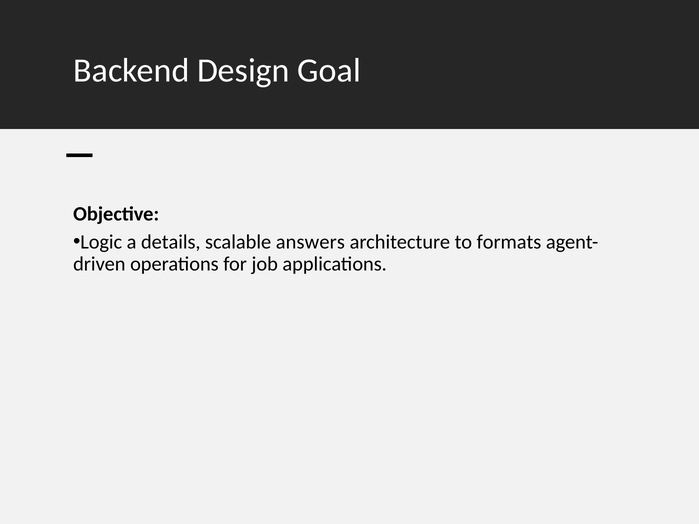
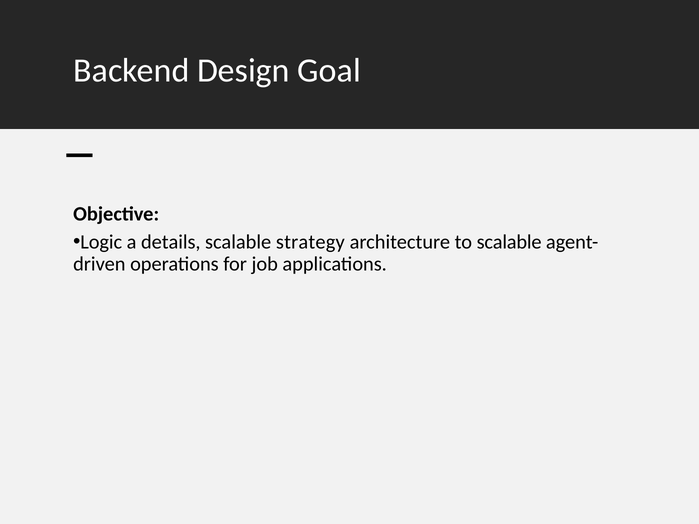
answers: answers -> strategy (310, 242)
to formats: formats -> scalable (509, 242)
